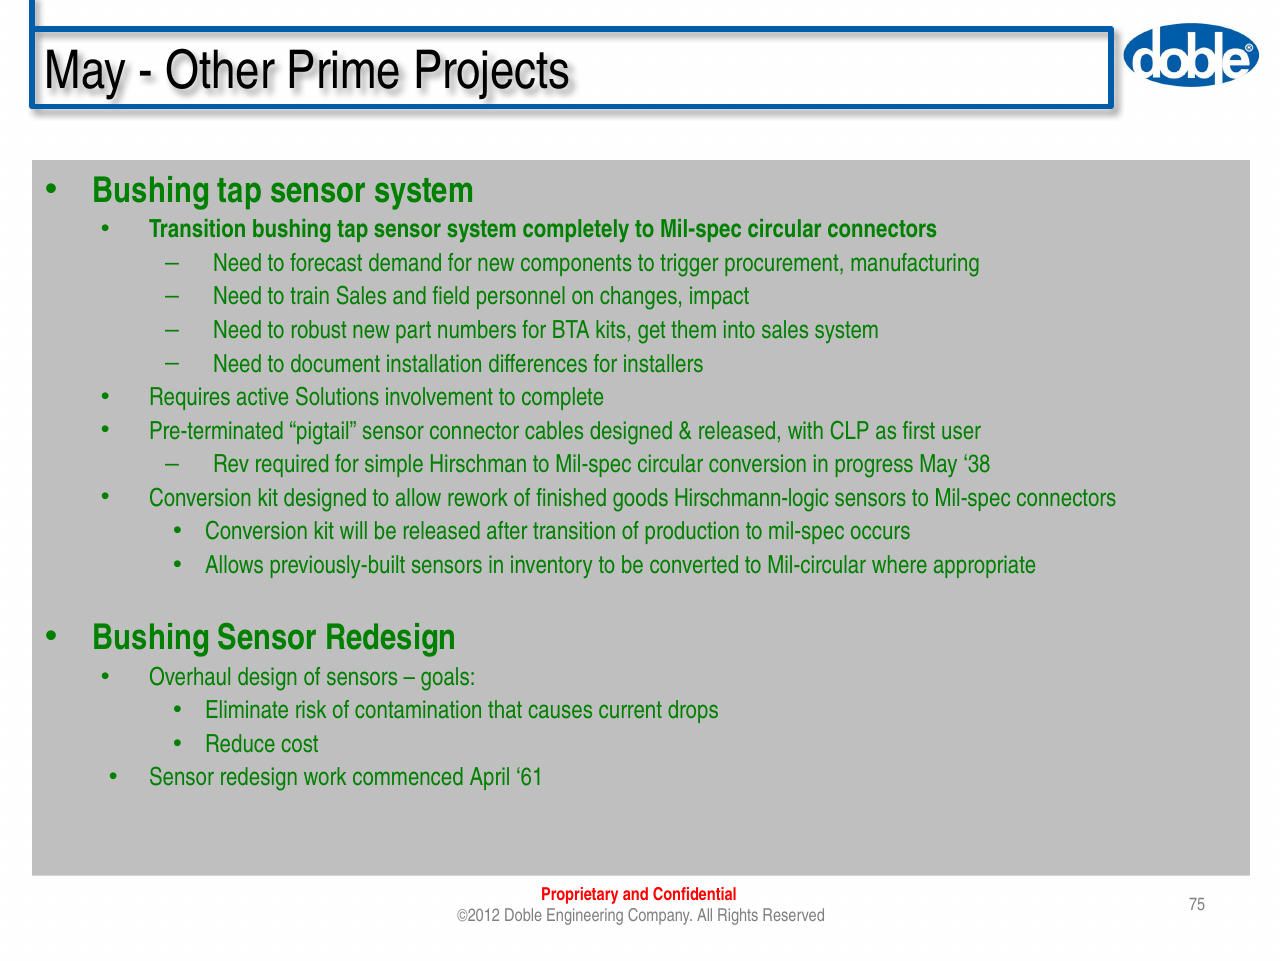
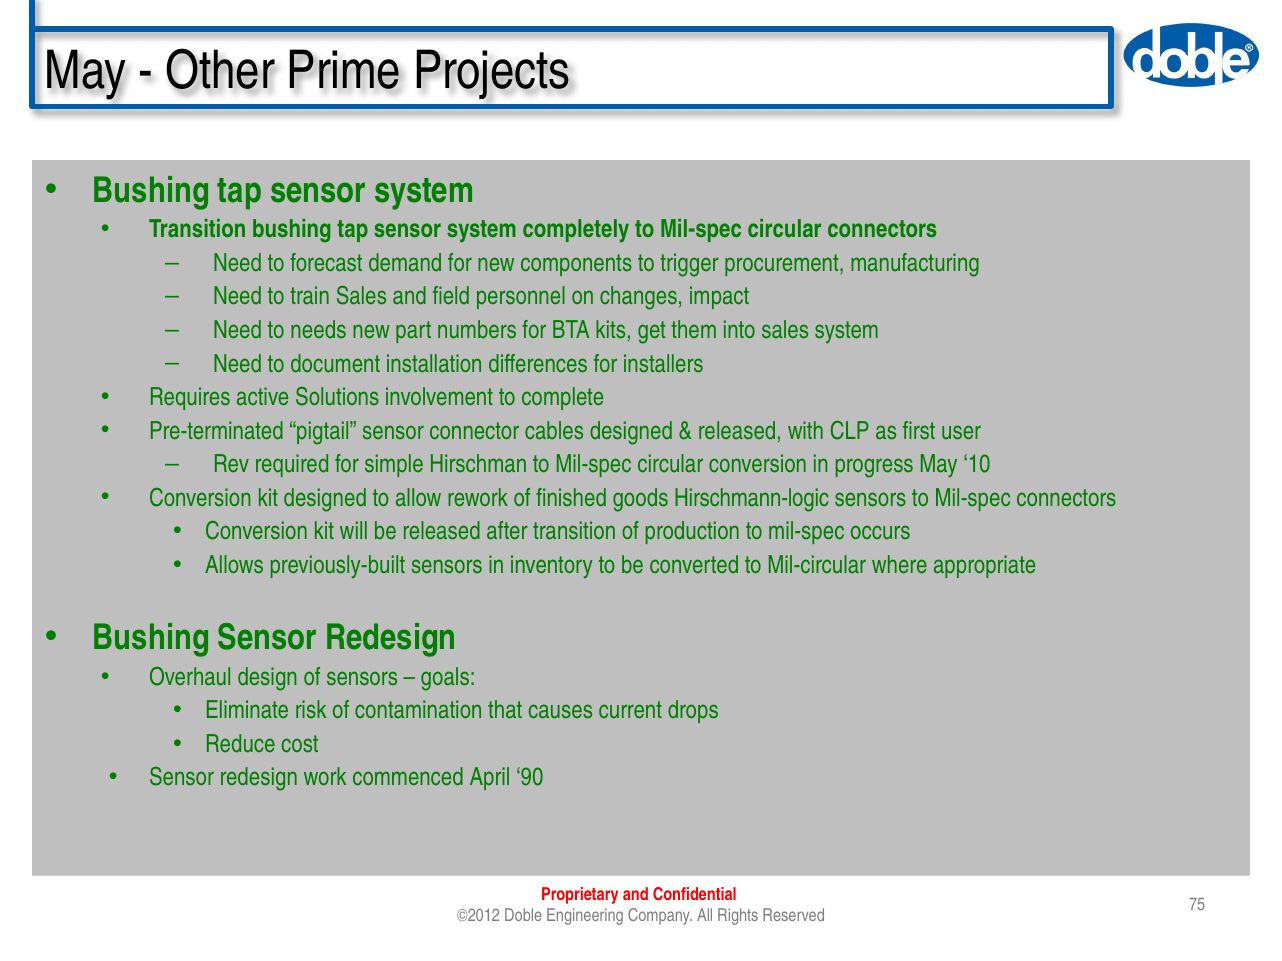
robust: robust -> needs (318, 330)
38: 38 -> 10 (977, 465)
61: 61 -> 90 (530, 778)
